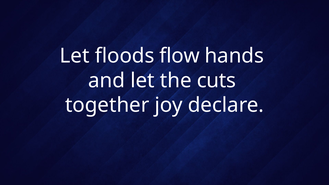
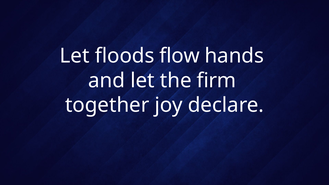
cuts: cuts -> firm (216, 81)
